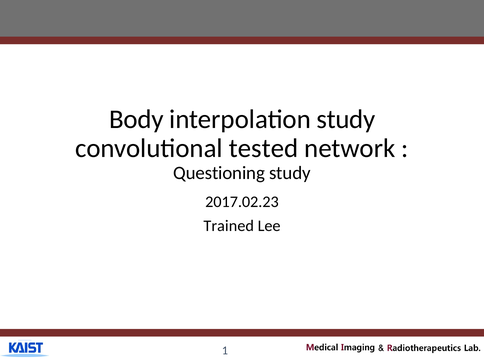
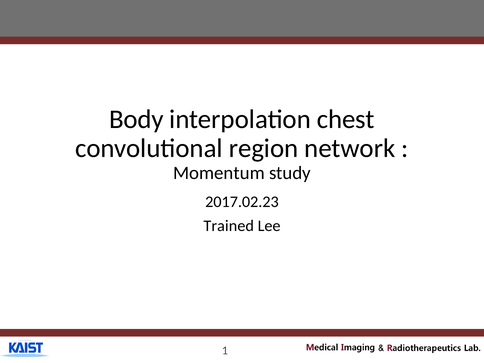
interpolation study: study -> chest (346, 119)
tested: tested -> region (264, 148)
Questioning: Questioning -> Momentum (219, 173)
